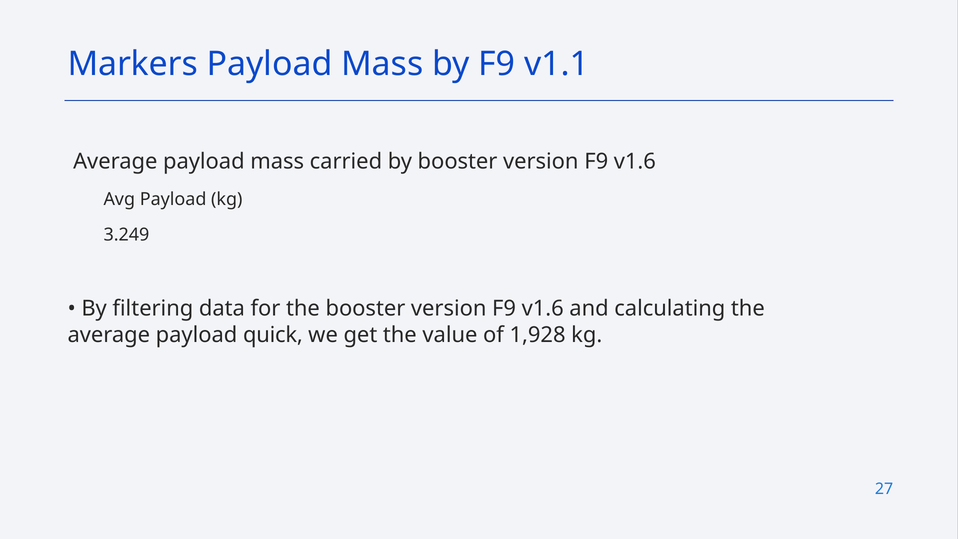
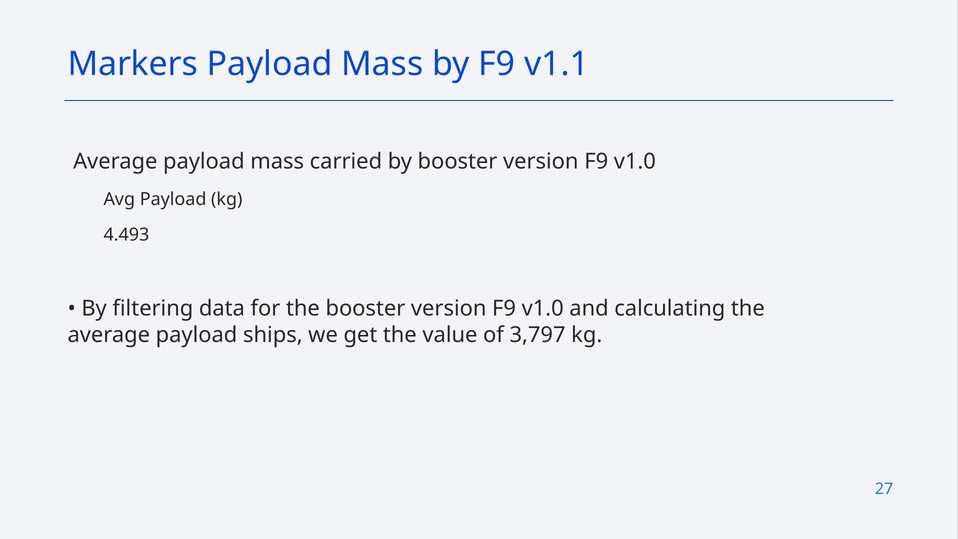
v1.6: v1.6 -> v1.0 (635, 162)
3.249: 3.249 -> 4.493 (126, 235)
v1.6: v1.6 -> v1.0 (543, 309)
quick: quick -> ships (273, 335)
1,928: 1,928 -> 3,797 (538, 335)
